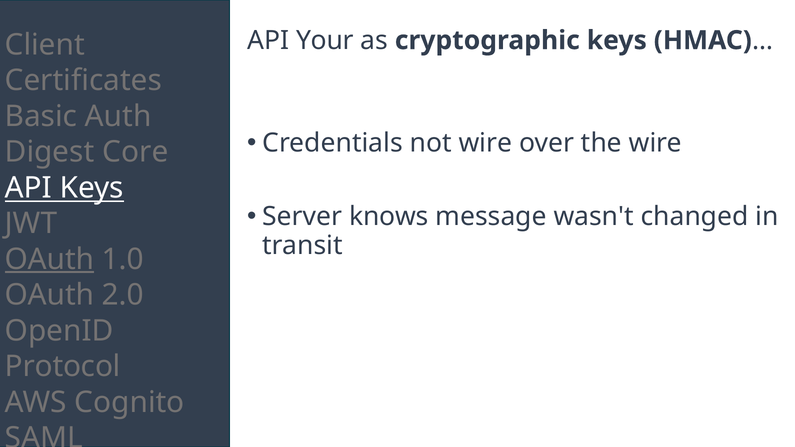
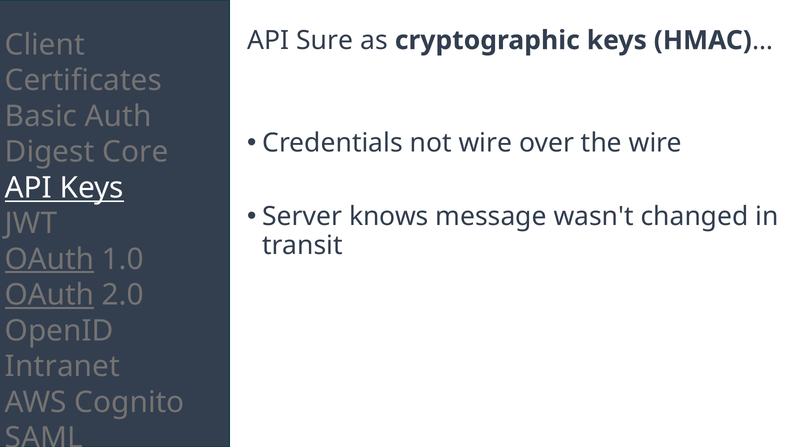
Your: Your -> Sure (325, 40)
OAuth underline: none -> present (49, 295)
Protocol: Protocol -> Intranet (63, 367)
